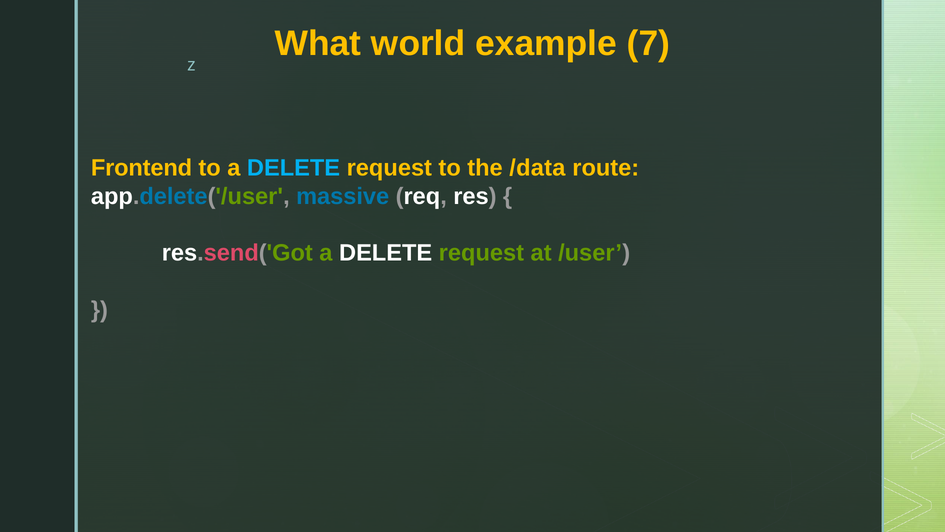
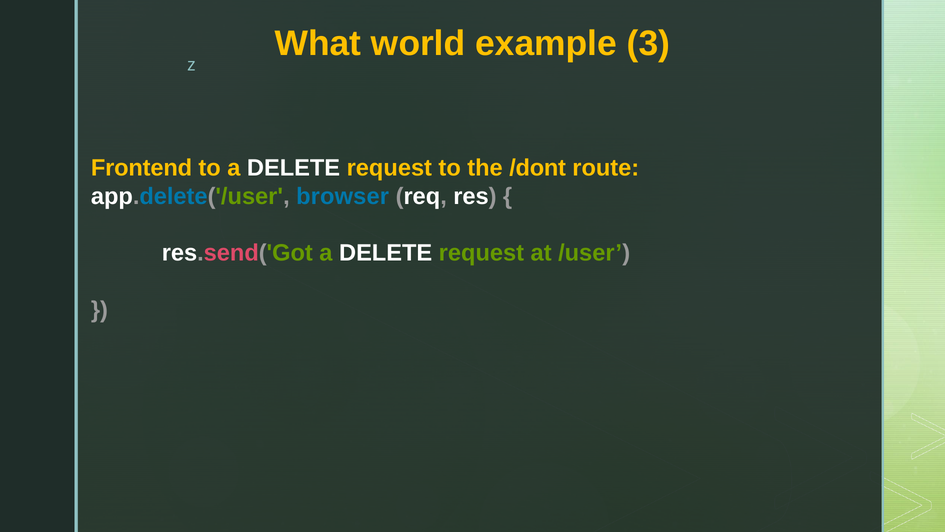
7: 7 -> 3 (648, 43)
DELETE colour: light blue -> white (294, 168)
/data: /data -> /dont (538, 168)
massive: massive -> browser (343, 196)
